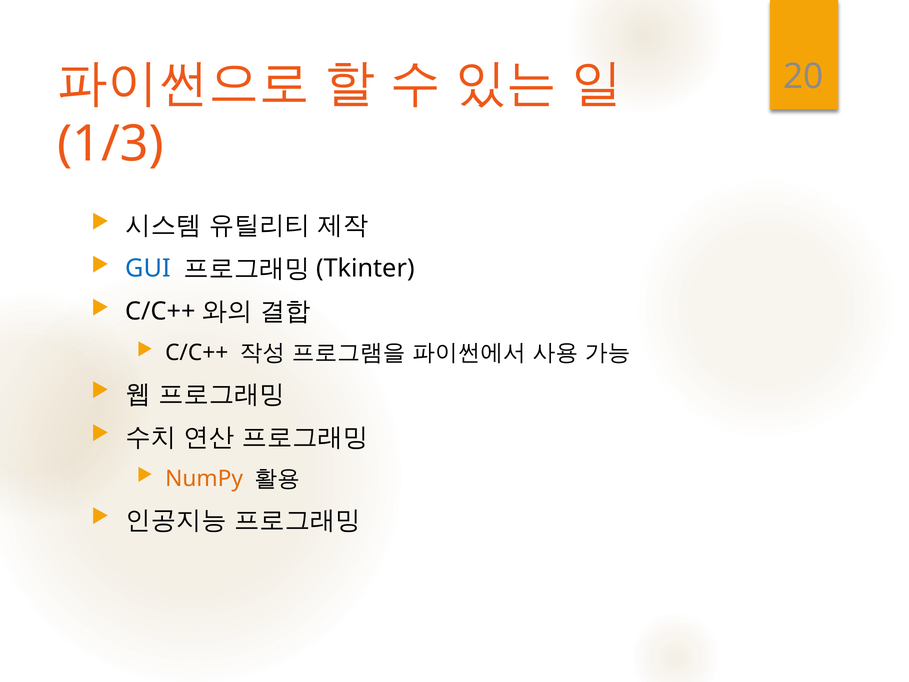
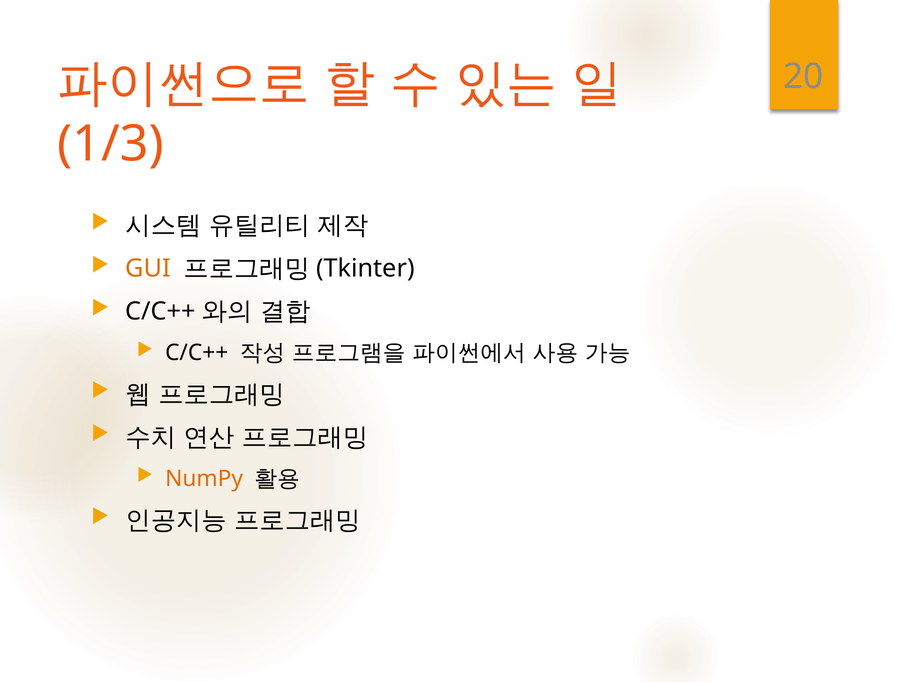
GUI colour: blue -> orange (148, 269)
